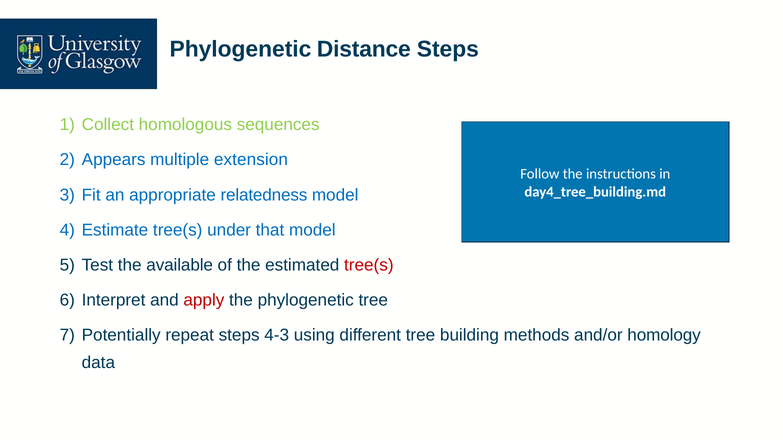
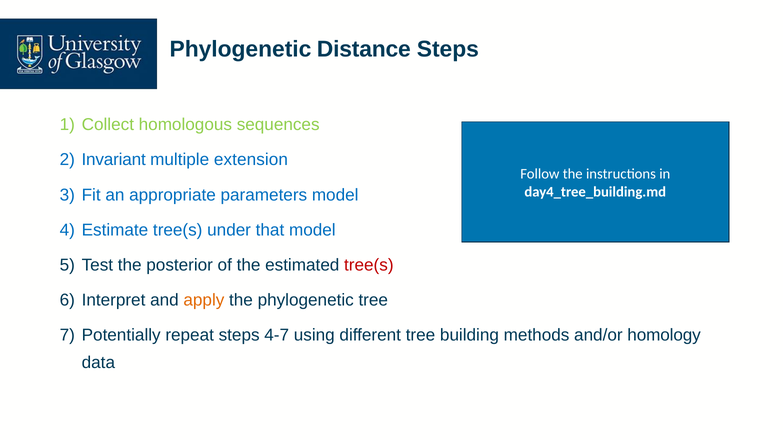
Appears: Appears -> Invariant (114, 160)
relatedness: relatedness -> parameters (264, 195)
available: available -> posterior (180, 265)
apply colour: red -> orange (204, 300)
4-3: 4-3 -> 4-7 (277, 335)
